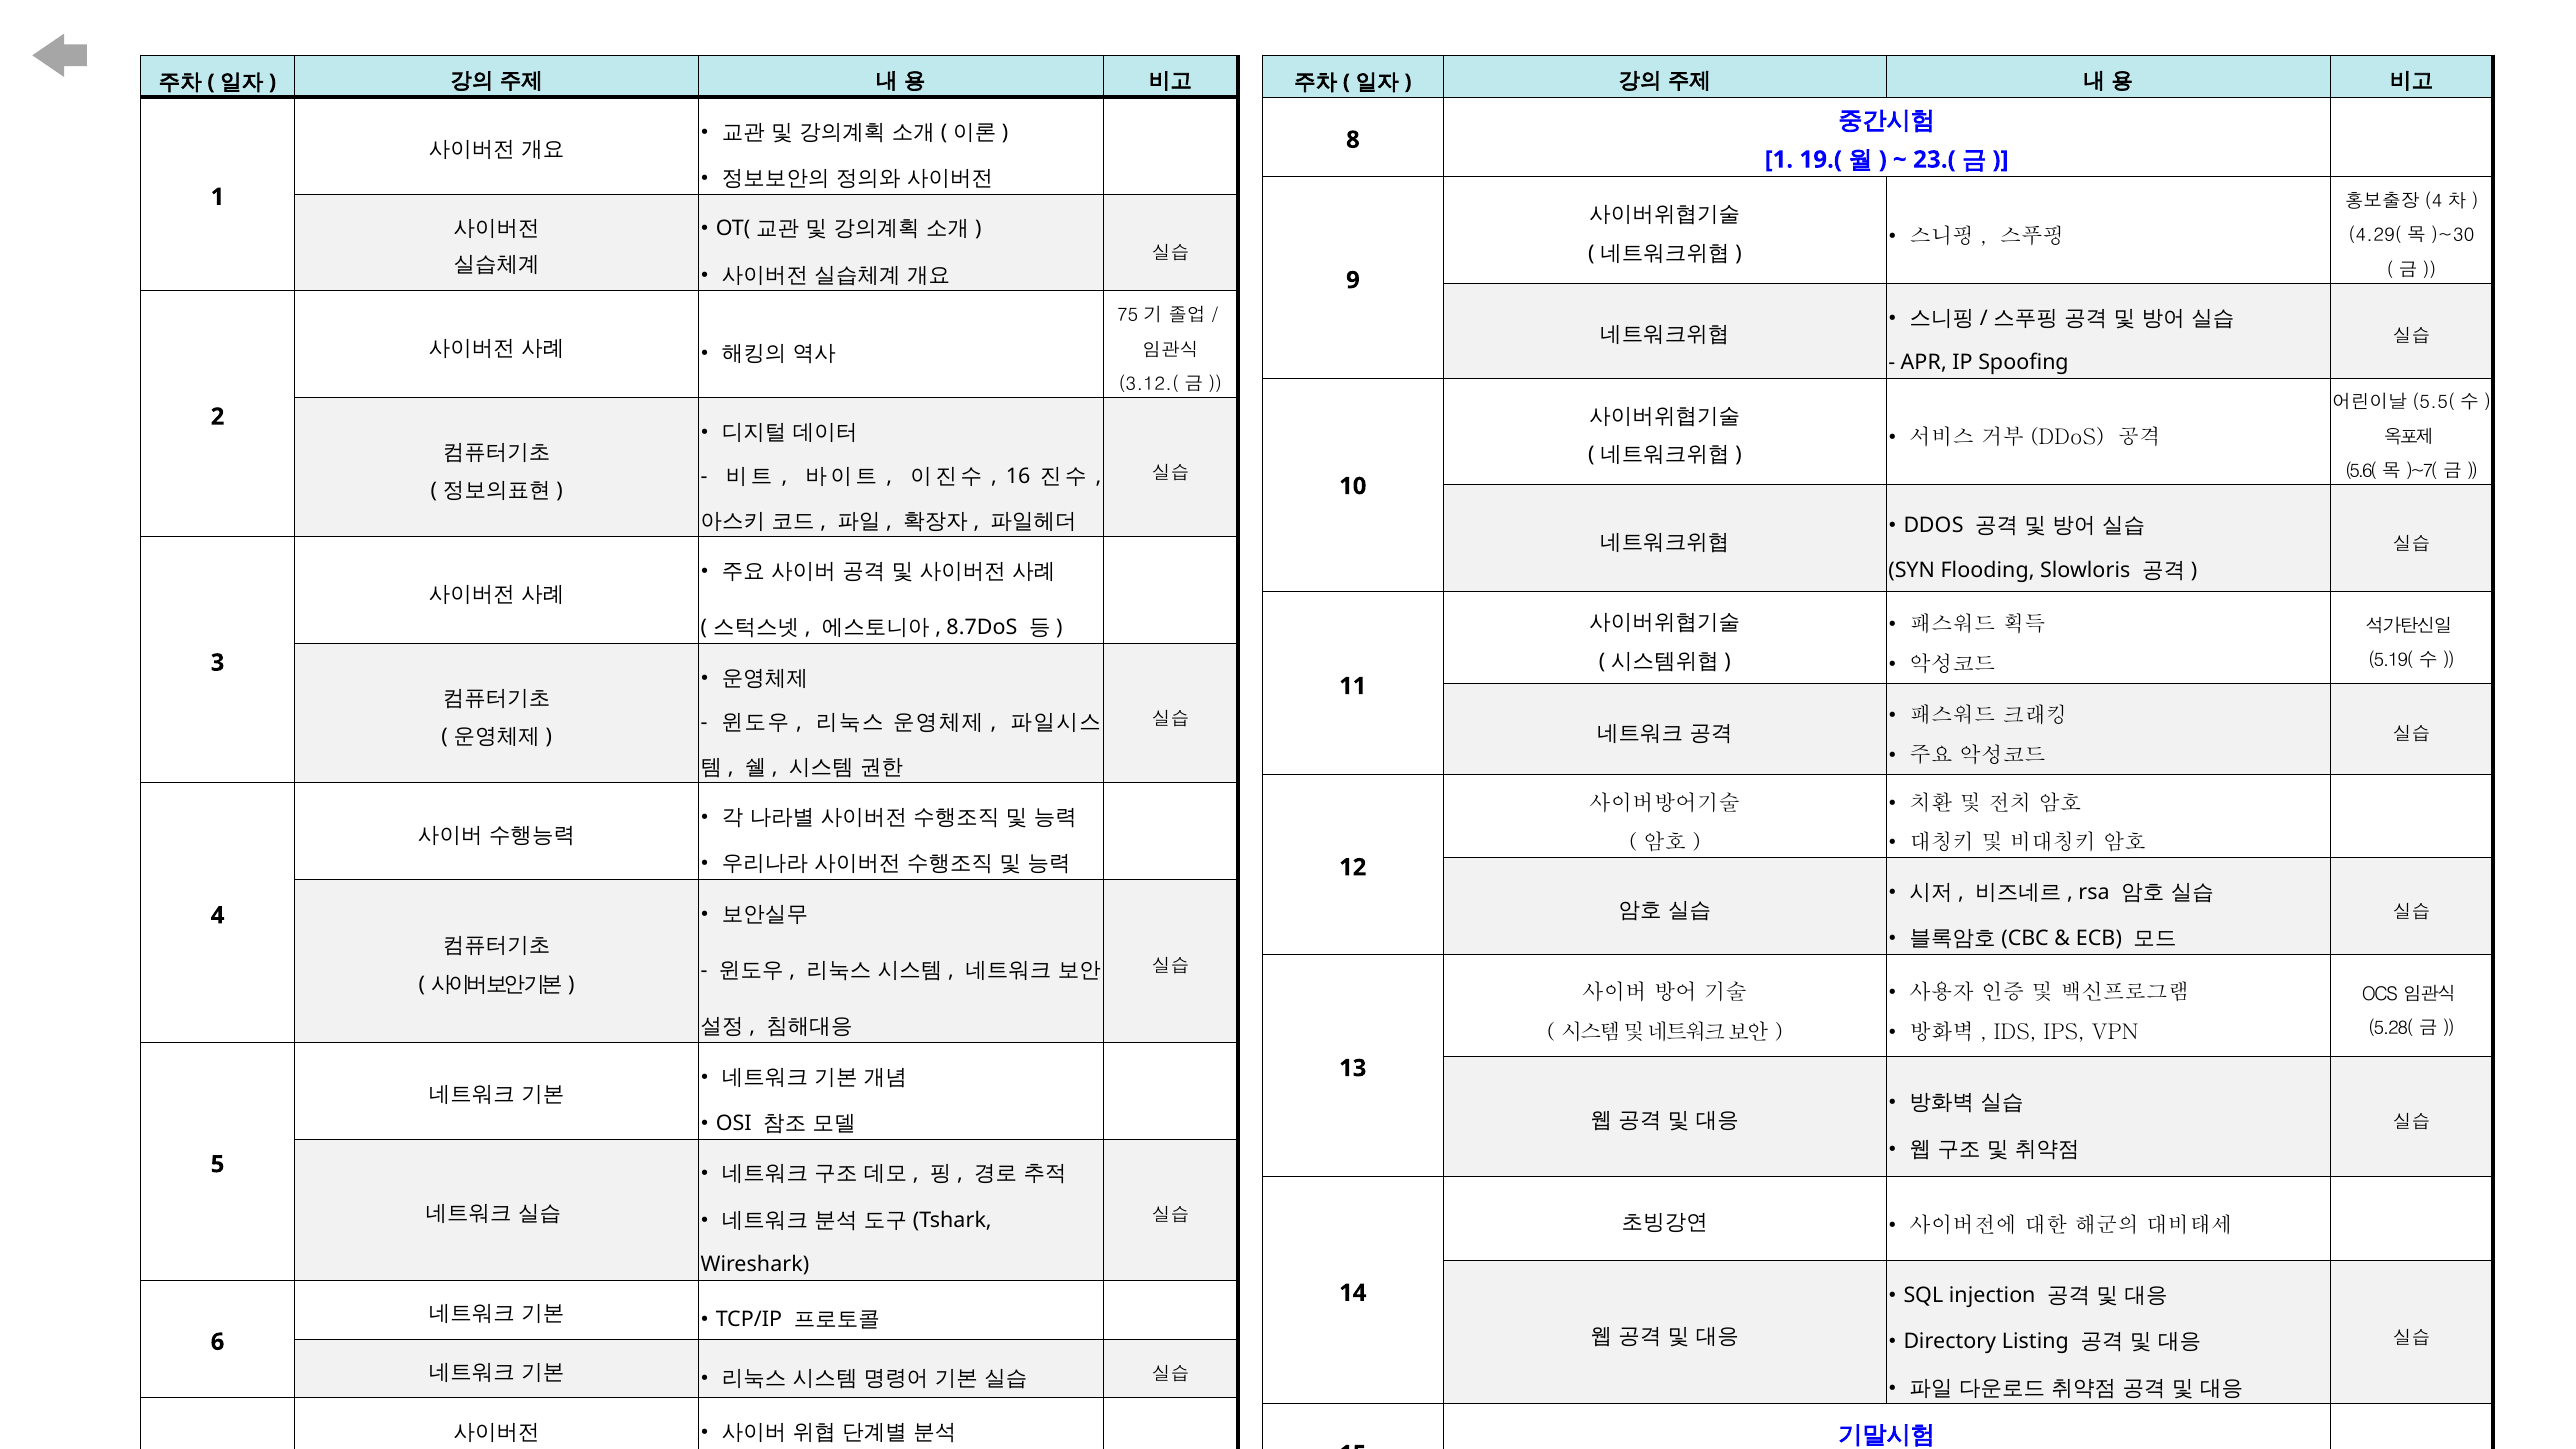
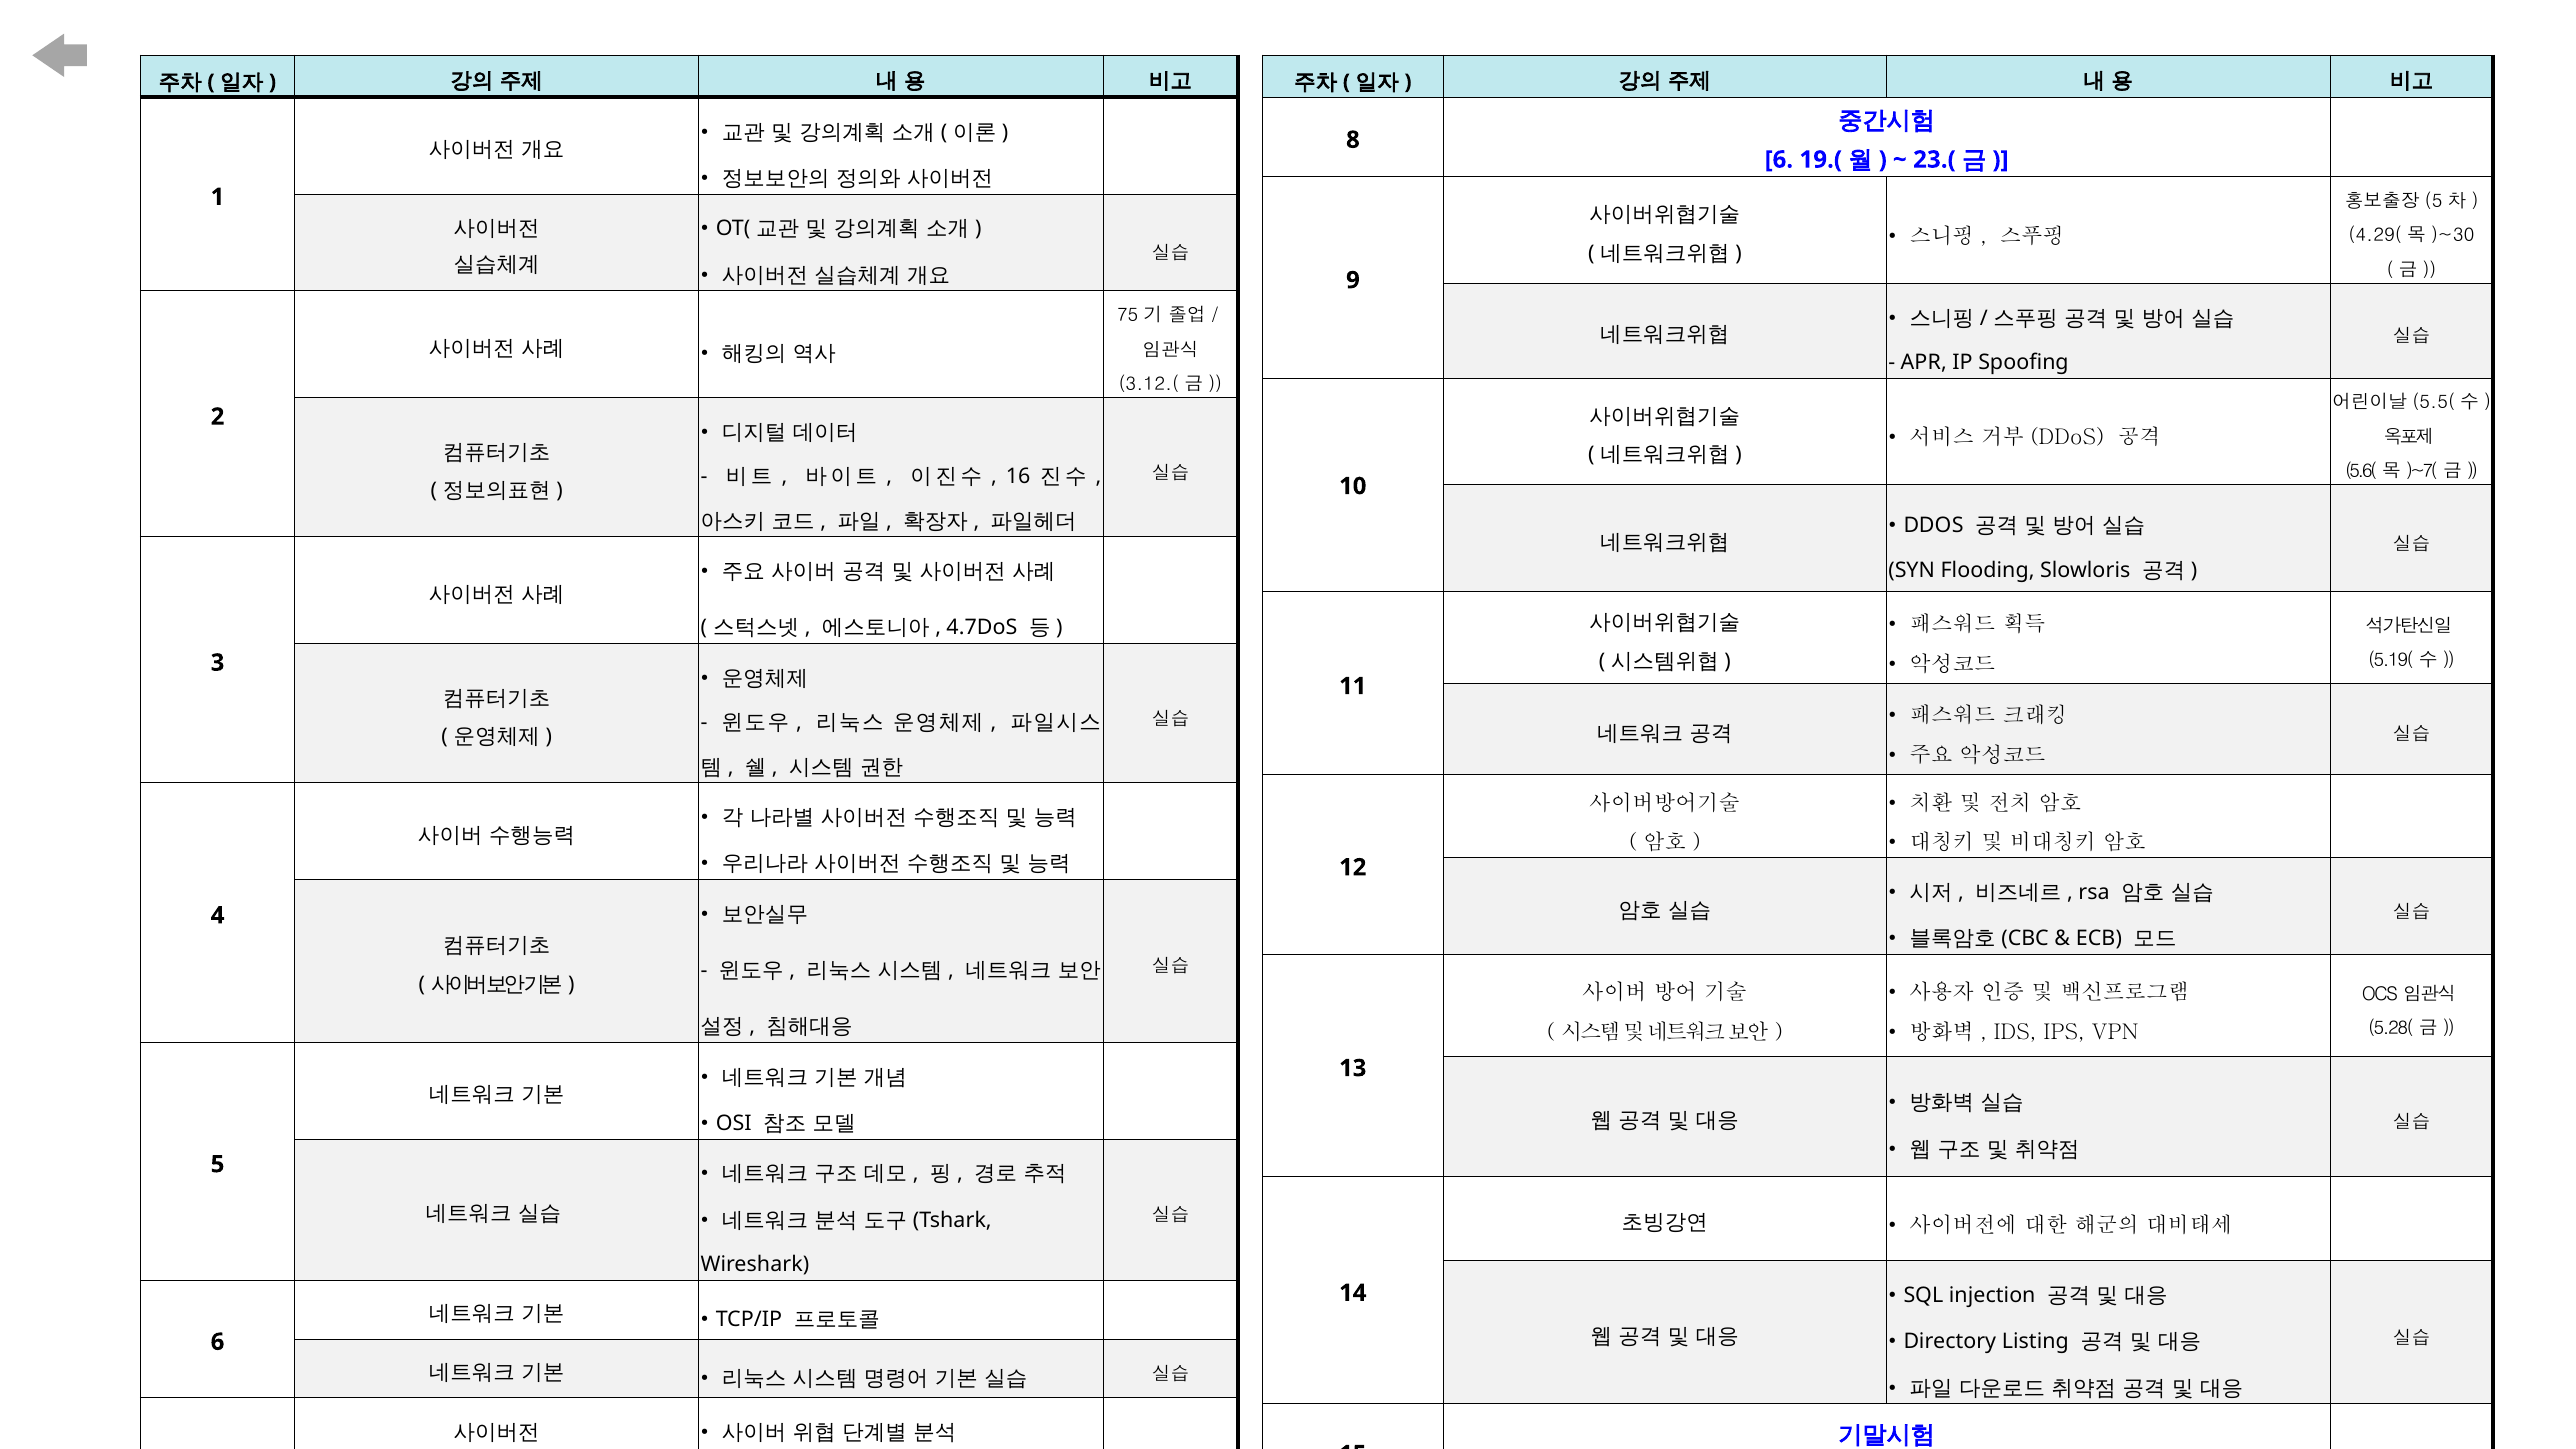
1: 1 -> 6 (1779, 160)
4: 4 -> 5 (2434, 201)
8.7DoS: 8.7DoS -> 4.7DoS (982, 628)
